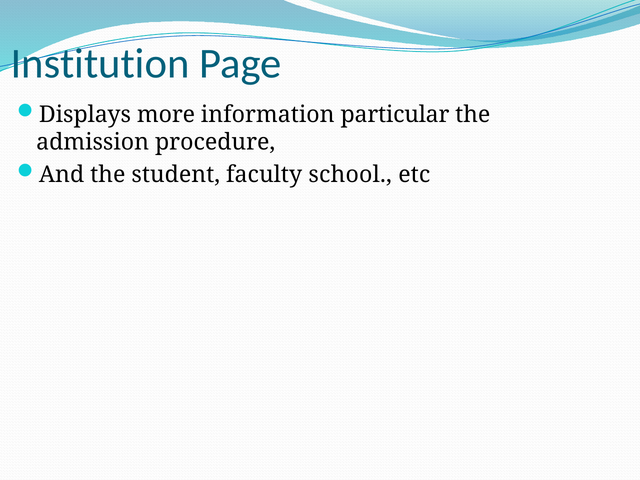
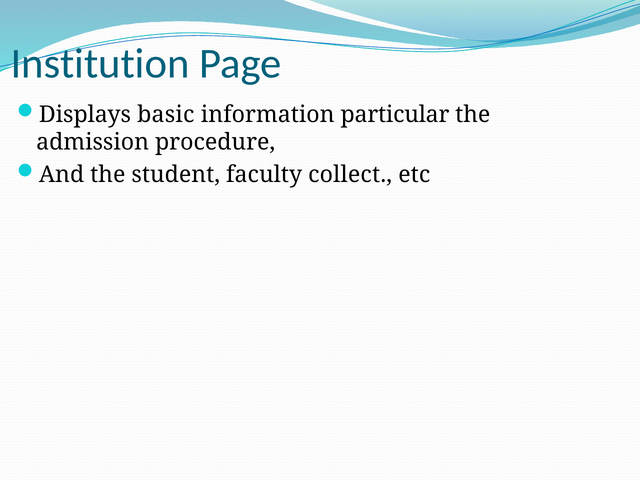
more: more -> basic (166, 115)
school: school -> collect (350, 175)
